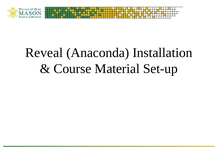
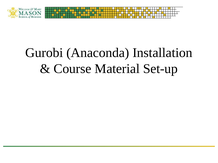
Reveal: Reveal -> Gurobi (44, 53)
